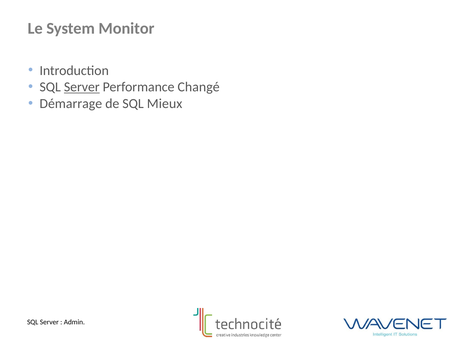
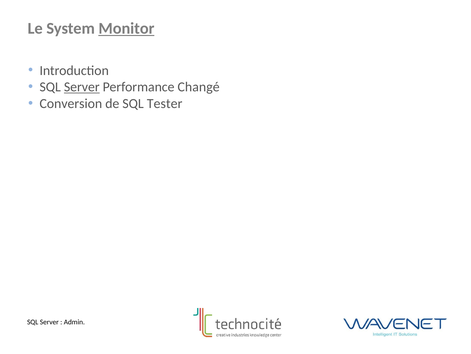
Monitor underline: none -> present (126, 28)
Démarrage: Démarrage -> Conversion (71, 103)
Mieux: Mieux -> Tester (165, 103)
